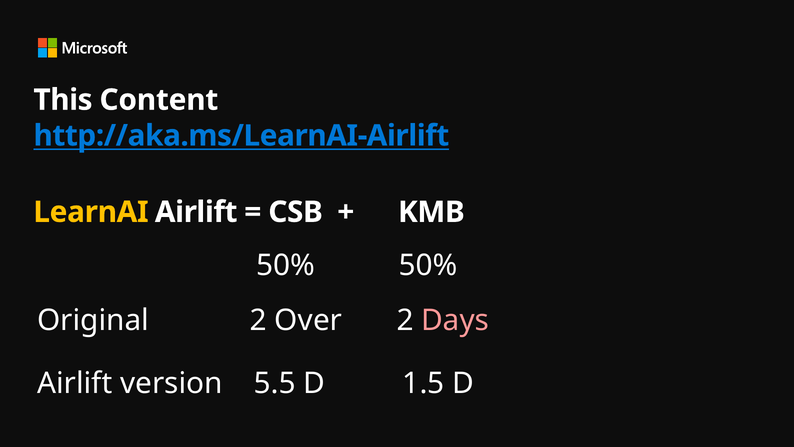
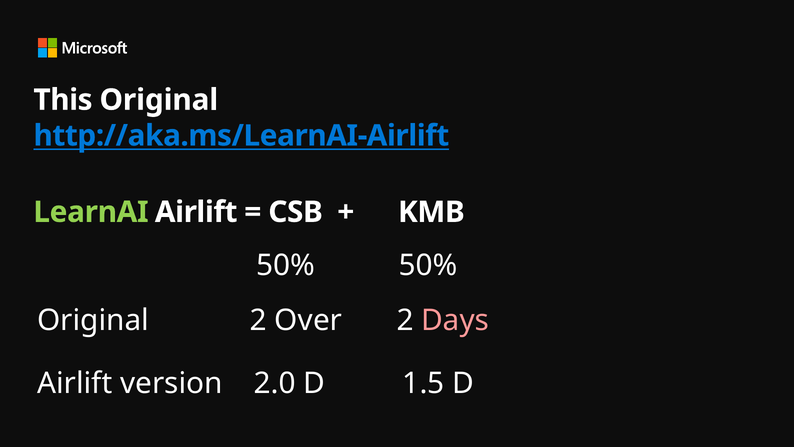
This Content: Content -> Original (159, 100)
LearnAI colour: yellow -> light green (91, 212)
5.5: 5.5 -> 2.0 (275, 383)
